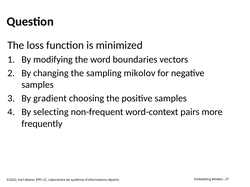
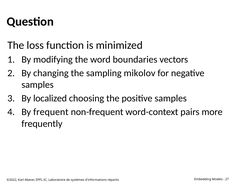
gradient: gradient -> localized (50, 99)
selecting: selecting -> frequent (51, 112)
